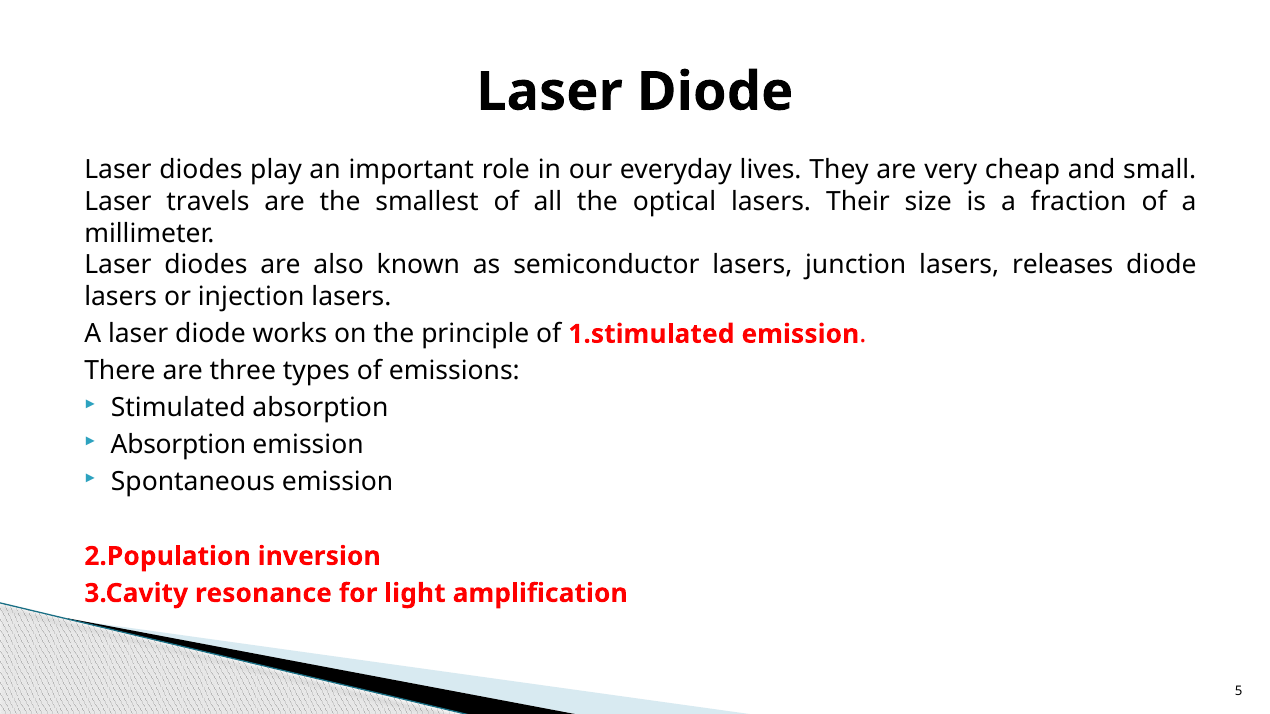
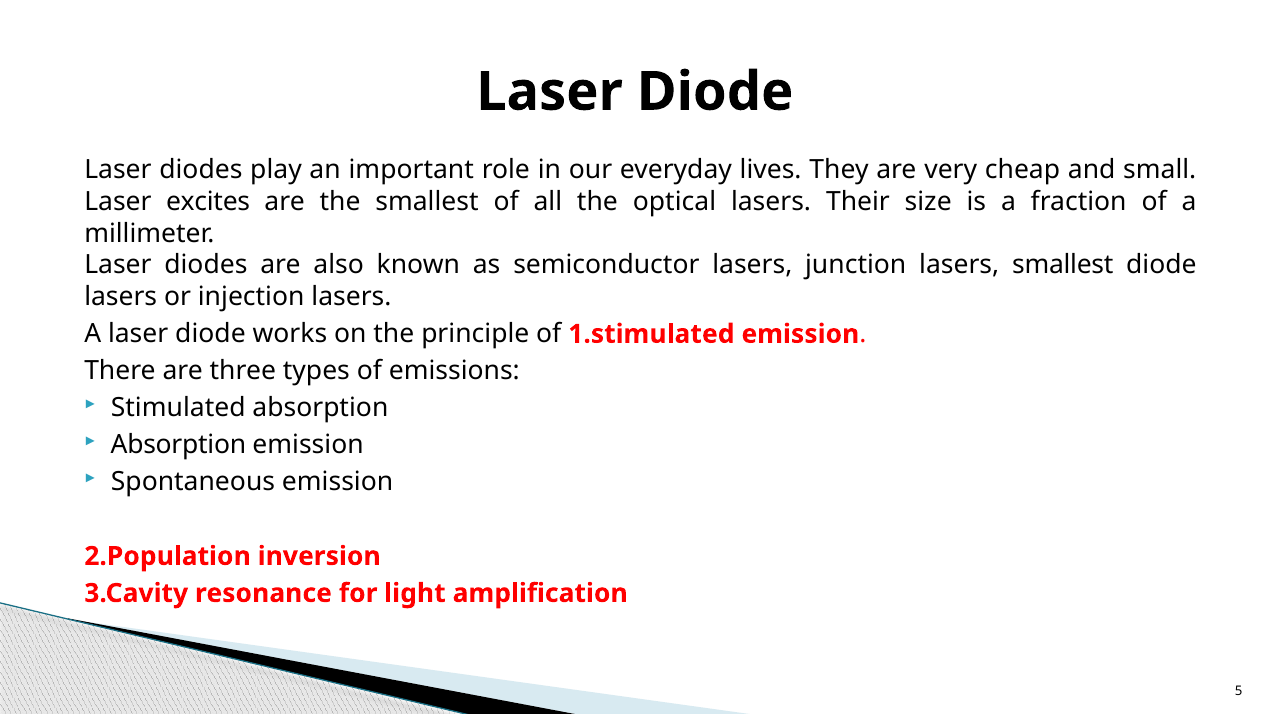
travels: travels -> excites (208, 202)
lasers releases: releases -> smallest (1063, 265)
